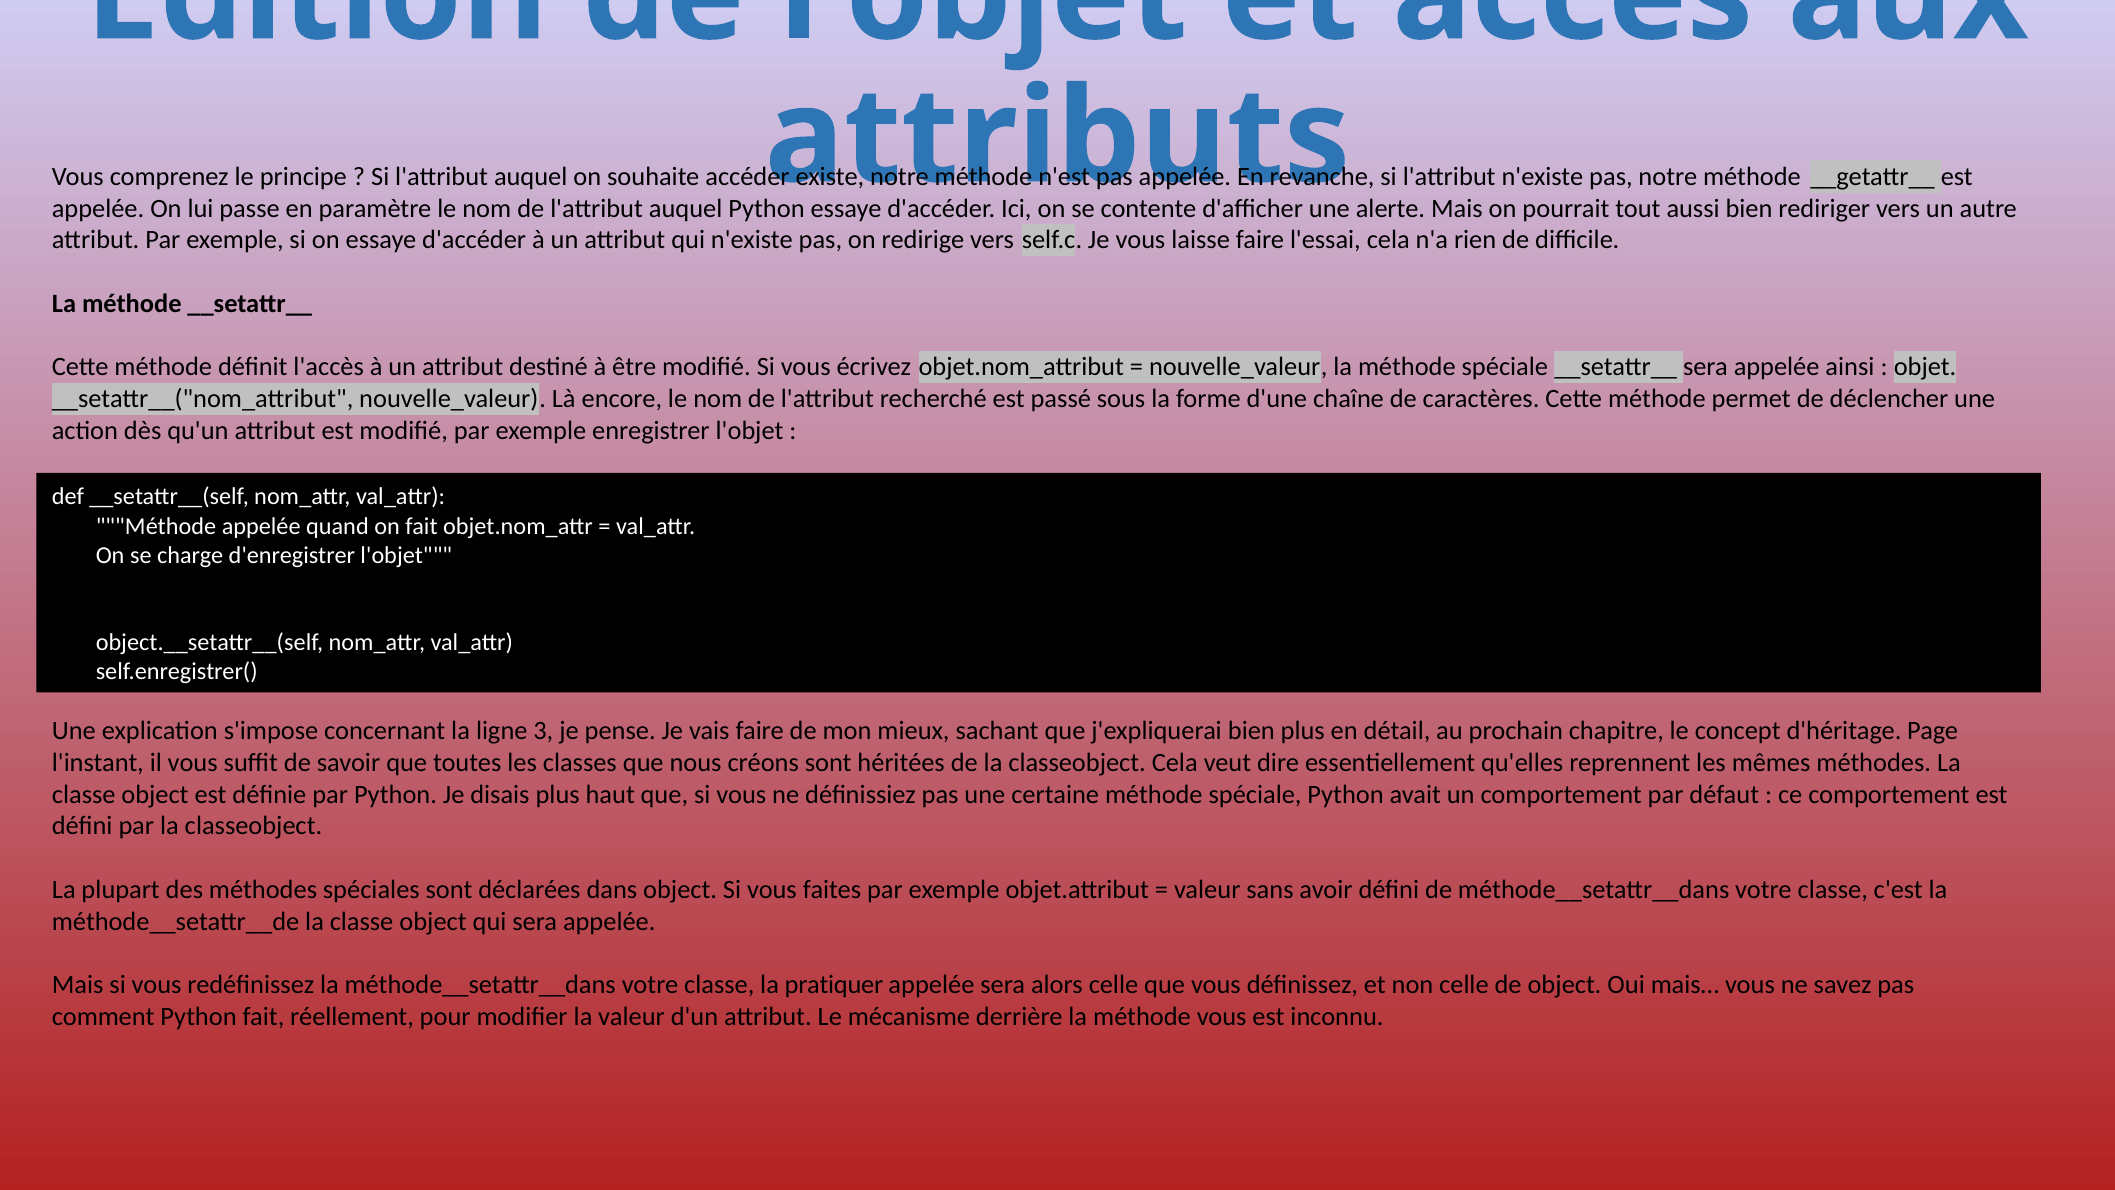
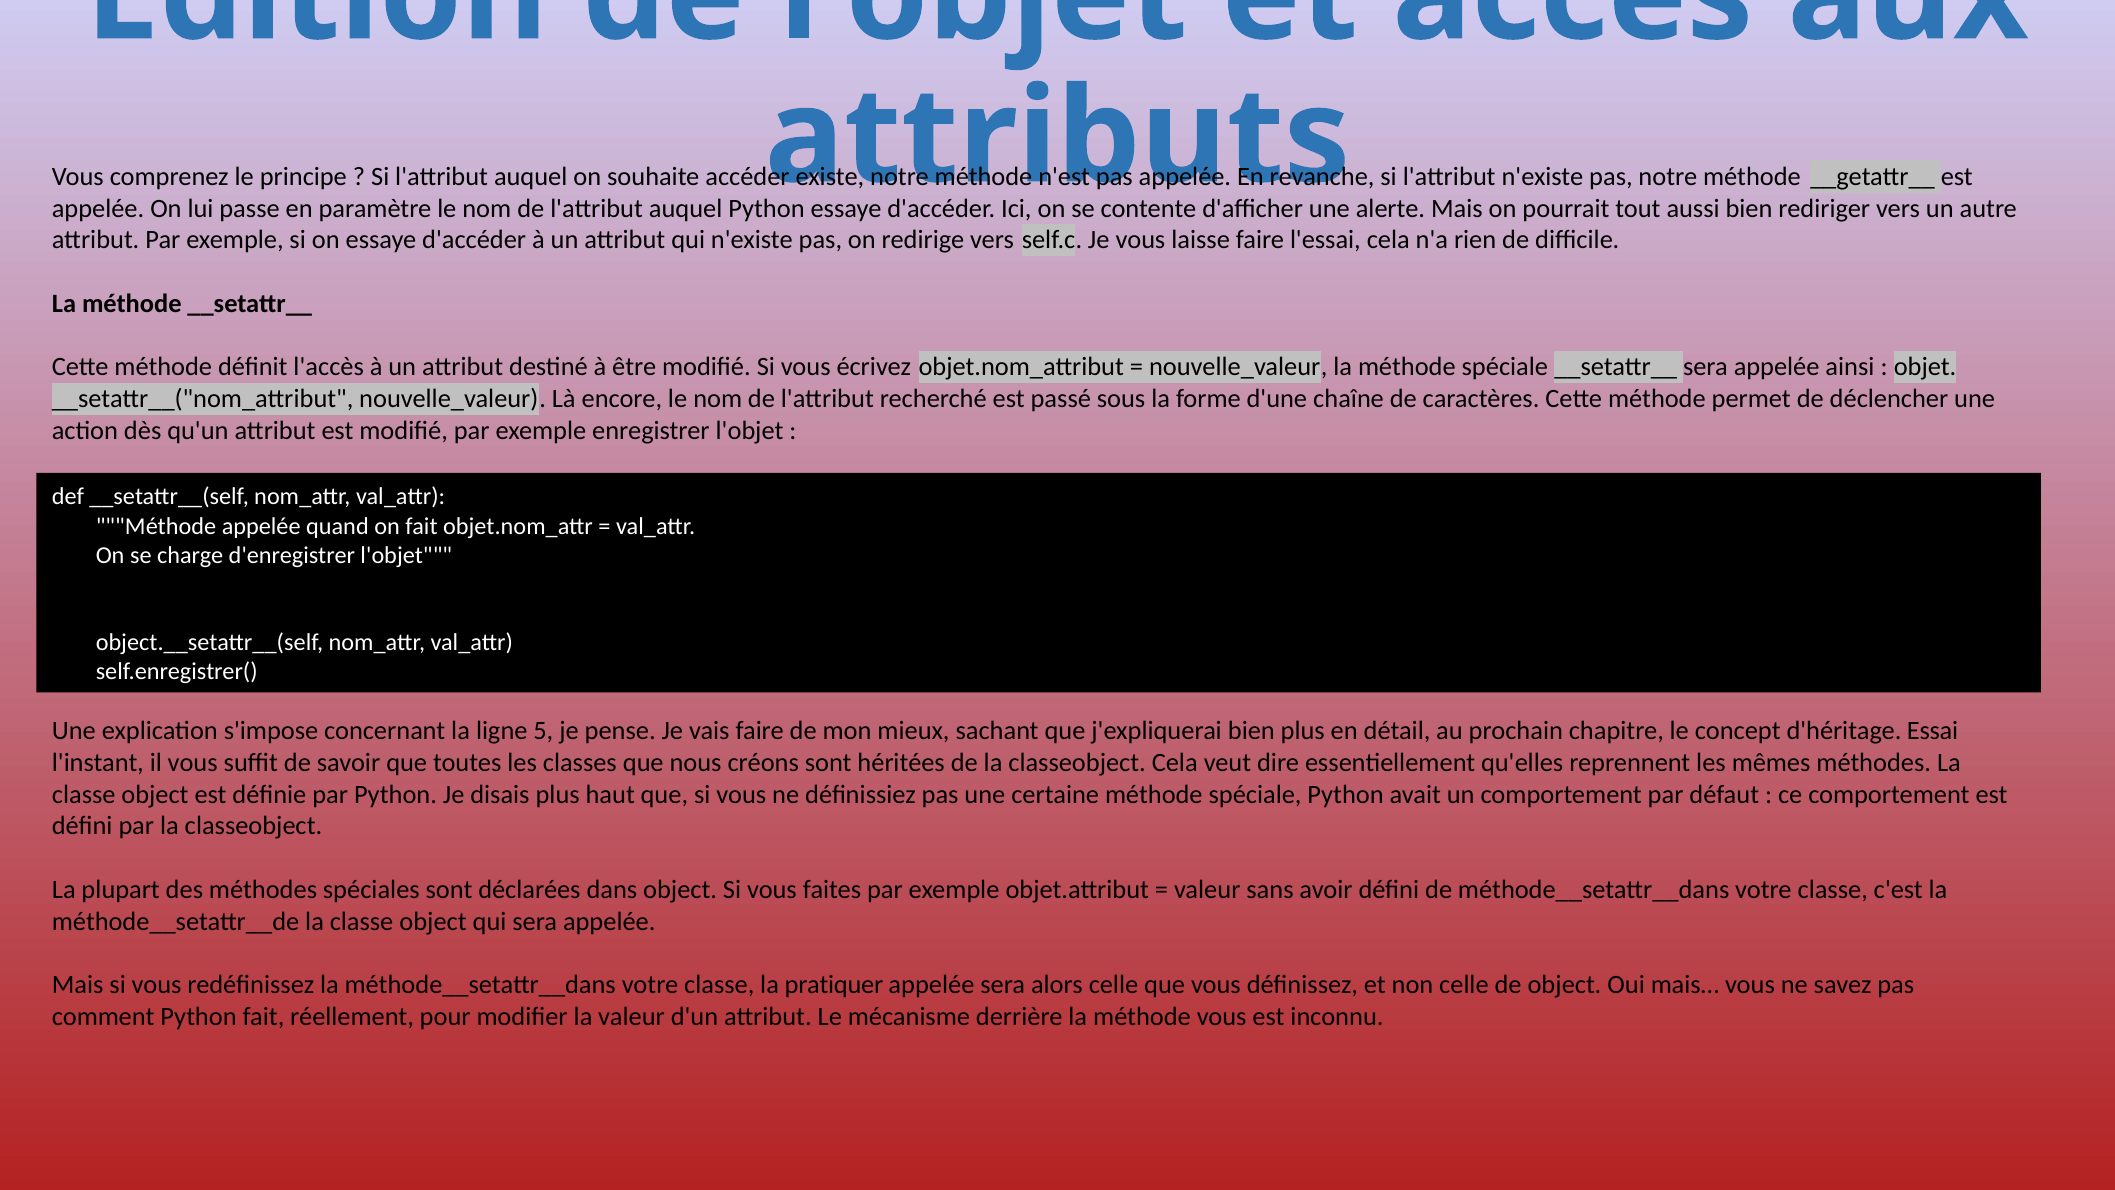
3: 3 -> 5 (543, 731)
Page: Page -> Essai (1933, 731)
